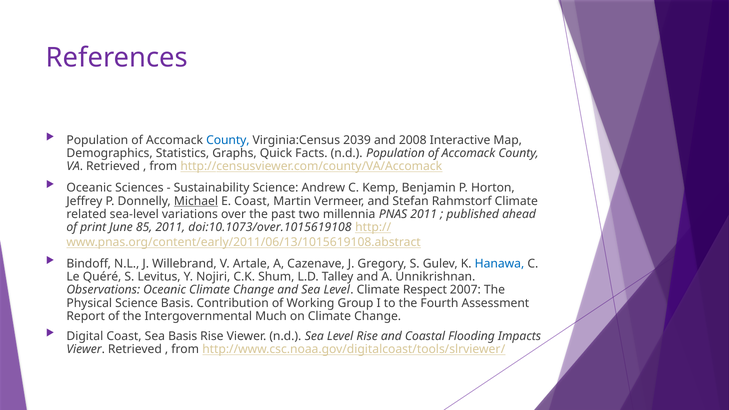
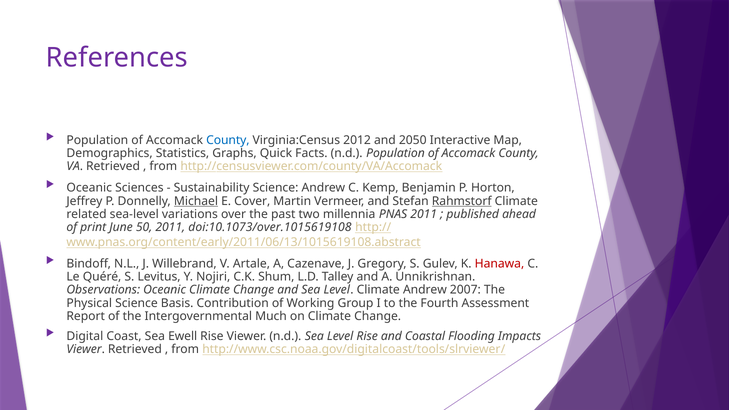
2039: 2039 -> 2012 (357, 140)
2008: 2008 -> 2050 (413, 140)
E Coast: Coast -> Cover (252, 201)
Rahmstorf underline: none -> present (462, 201)
85: 85 -> 50 (144, 227)
Hanawa colour: blue -> red (499, 264)
Climate Respect: Respect -> Andrew (425, 290)
Sea Basis: Basis -> Ewell (183, 336)
